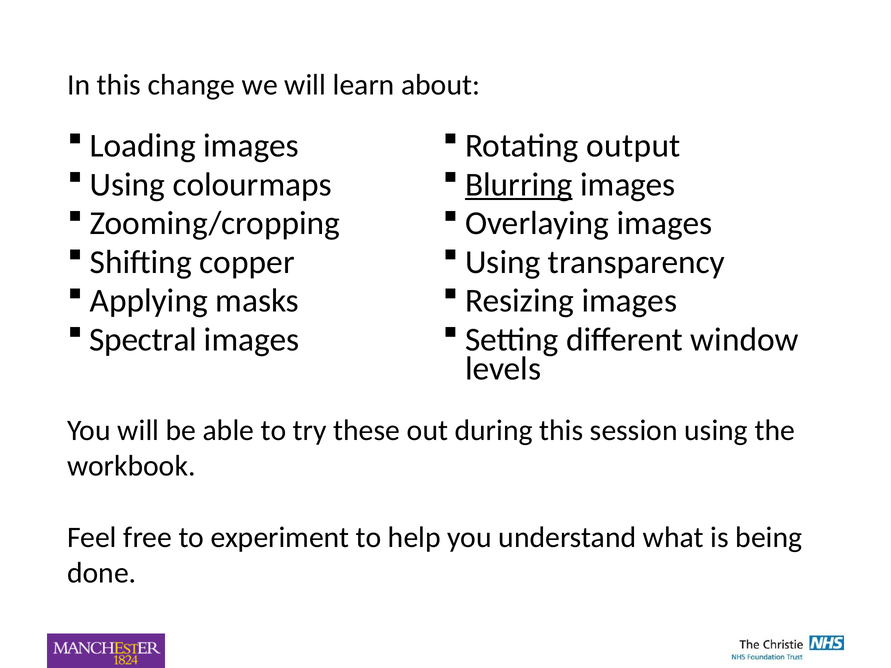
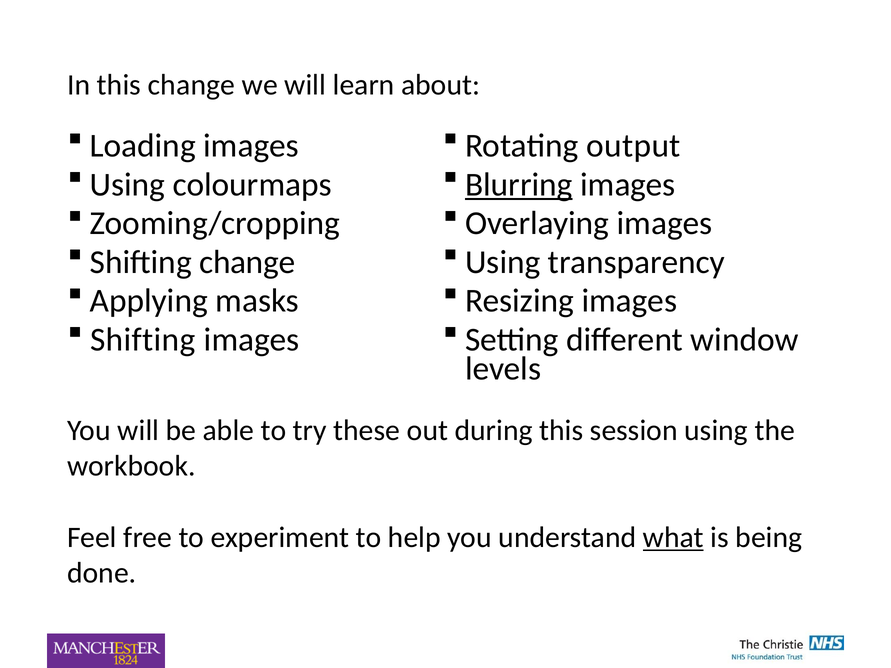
Shifting copper: copper -> change (247, 262)
Spectral: Spectral -> Shifting (143, 340)
what underline: none -> present (673, 538)
